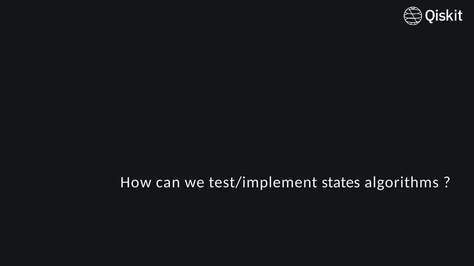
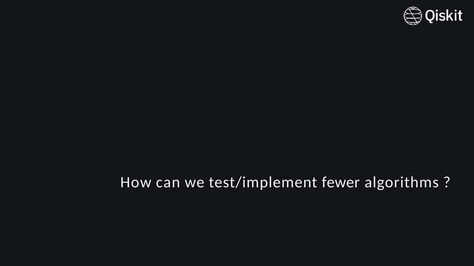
states: states -> fewer (341, 183)
